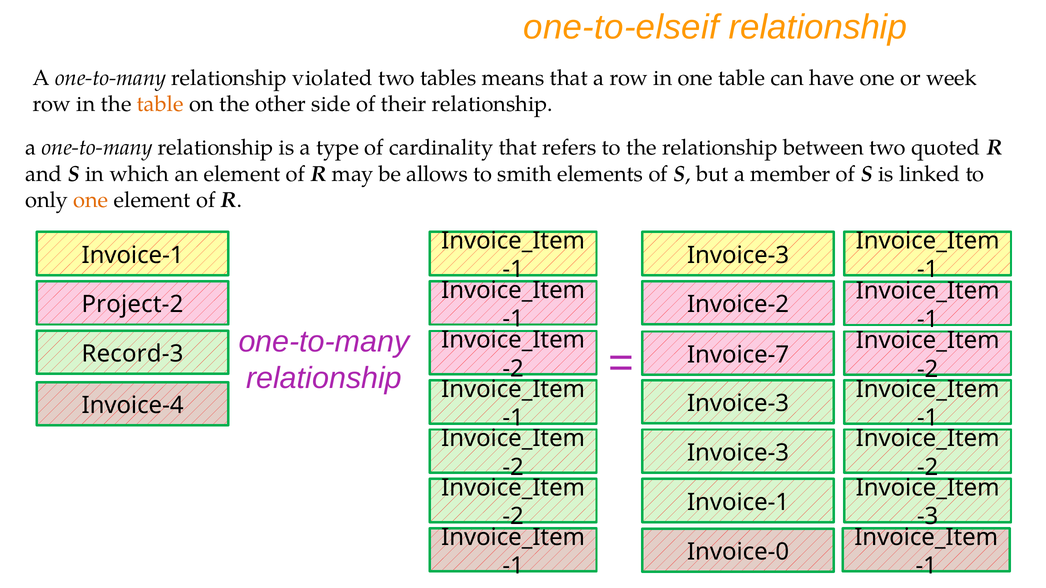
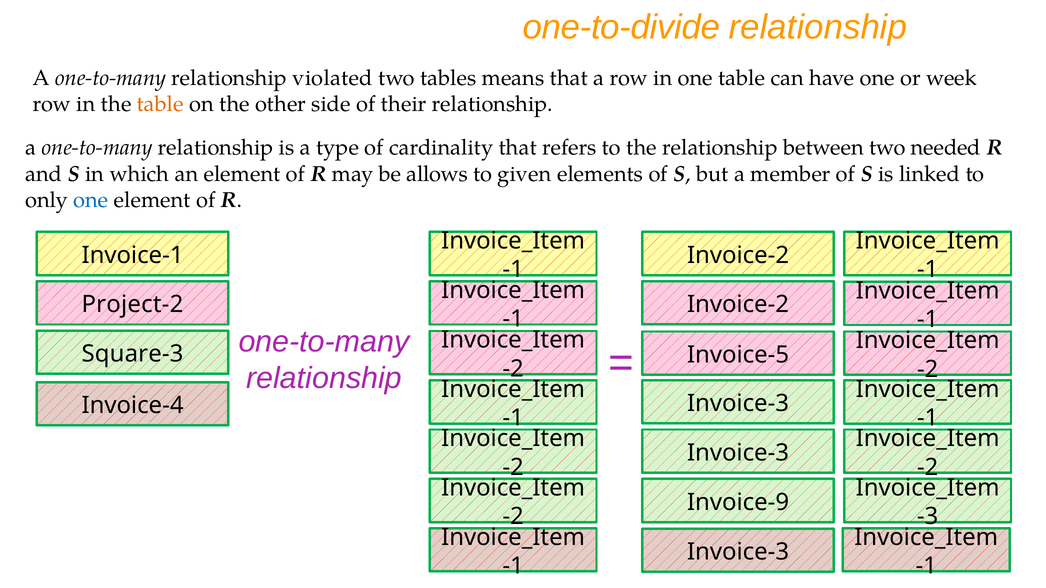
one-to-elseif: one-to-elseif -> one-to-divide (621, 27)
quoted: quoted -> needed (946, 148)
smith: smith -> given (524, 174)
one colour: orange -> blue (91, 200)
Invoice-3: Invoice-3 -> Invoice-2 (738, 255)
Record-3: Record-3 -> Square-3 (132, 354)
Invoice-7: Invoice-7 -> Invoice-5 (738, 355)
Invoice-1: Invoice-1 -> Invoice-9 (738, 502)
Invoice-0: Invoice-0 -> Invoice-3 (738, 552)
